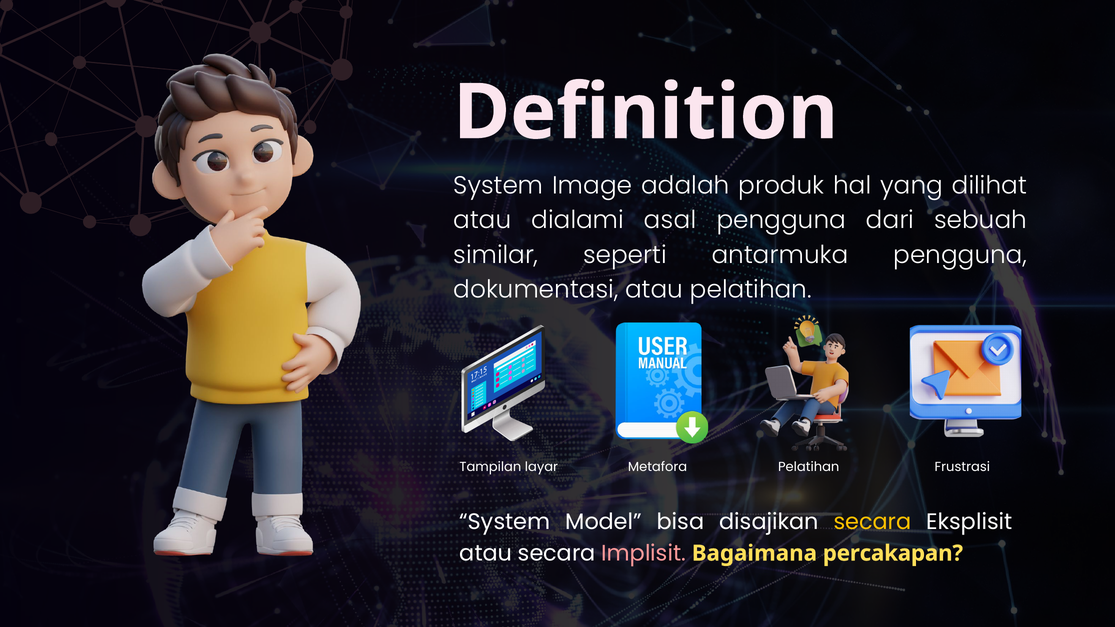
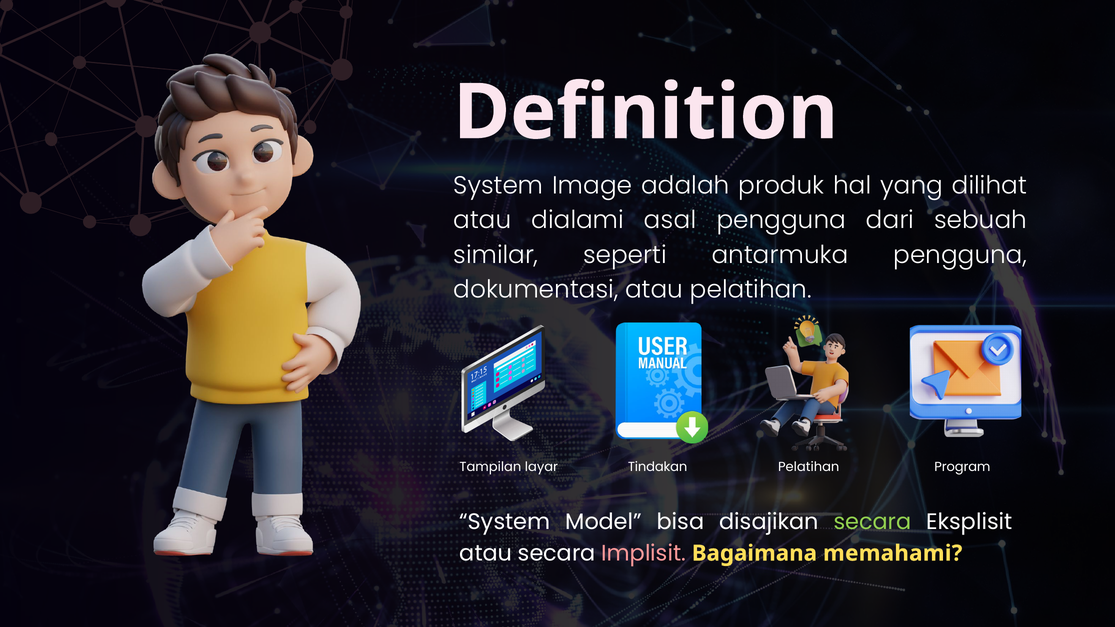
Metafora: Metafora -> Tindakan (658, 467)
Frustrasi: Frustrasi -> Program (962, 467)
secara colour: yellow -> light green (873, 522)
percakapan: percakapan -> memahami (893, 553)
